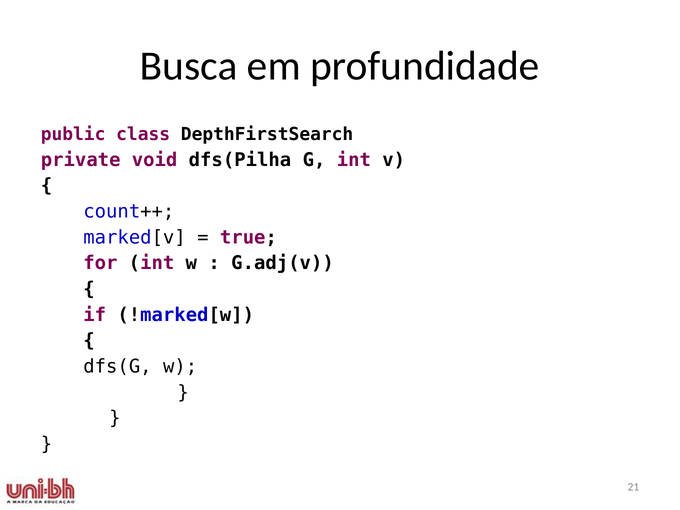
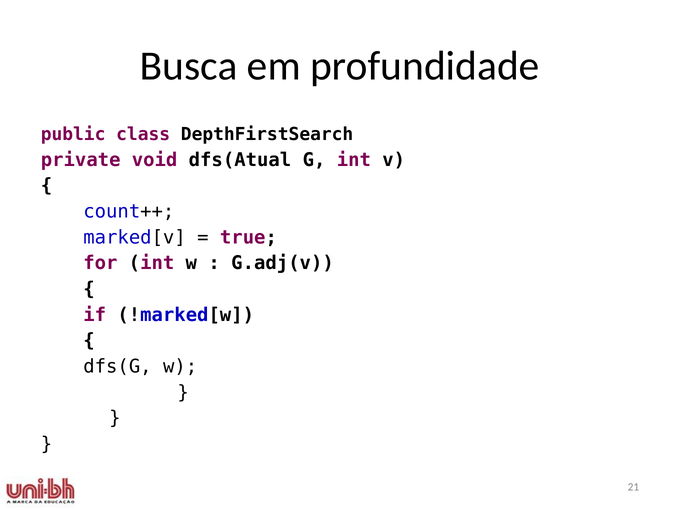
dfs(Pilha: dfs(Pilha -> dfs(Atual (240, 160)
